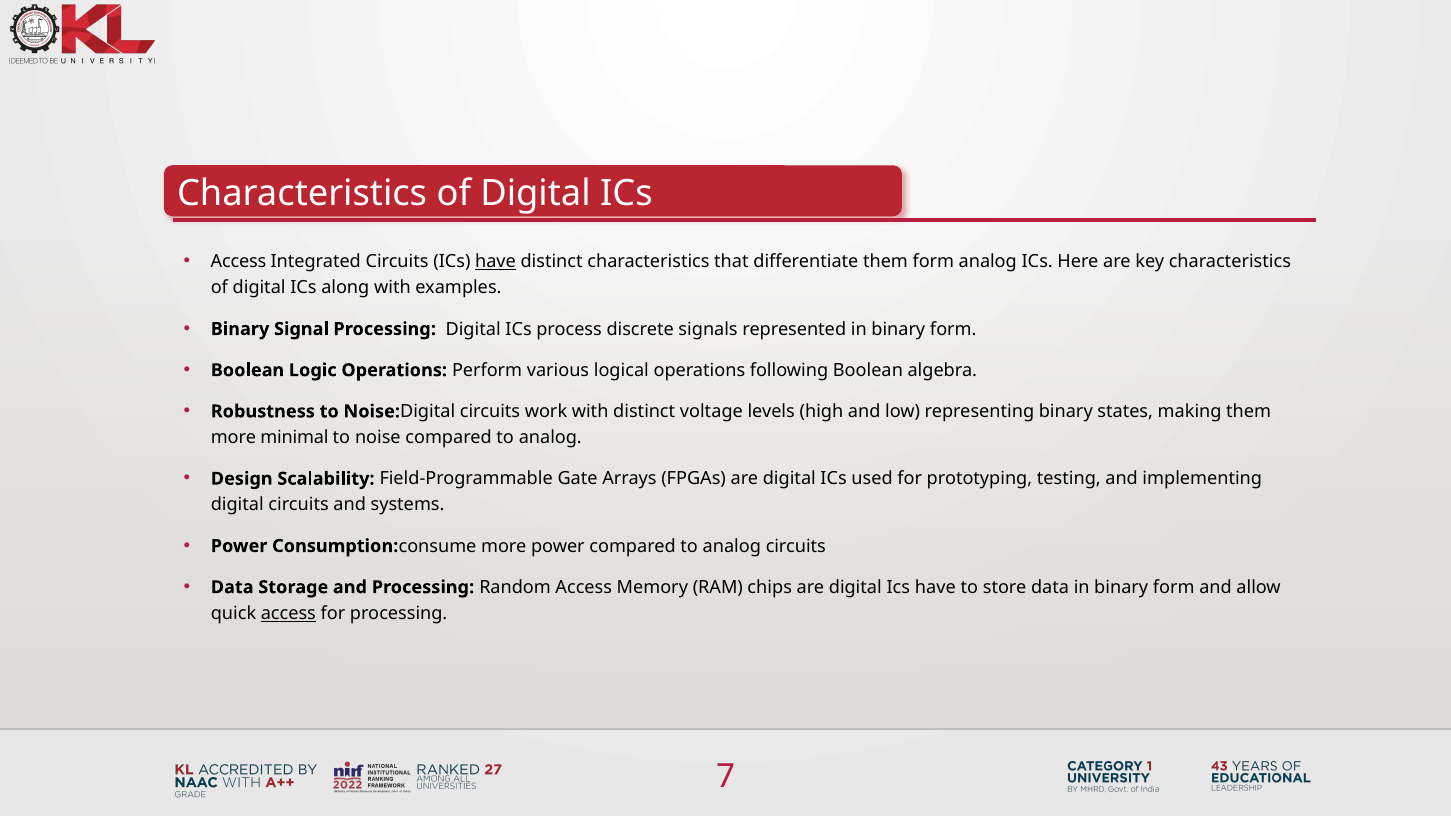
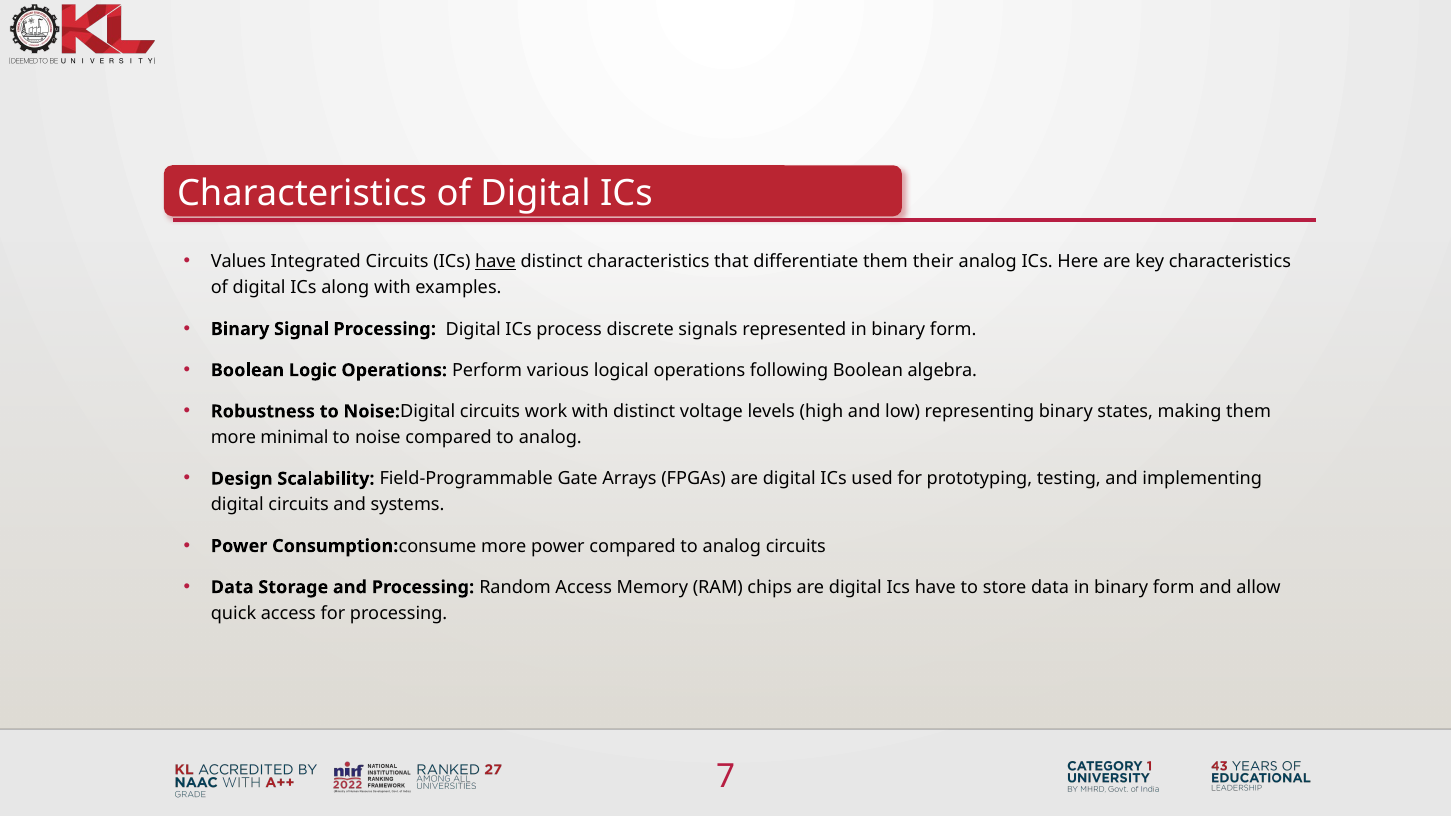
Access: Access -> Values (238, 262)
them form: form -> their (933, 262)
access underline: present -> none (288, 613)
